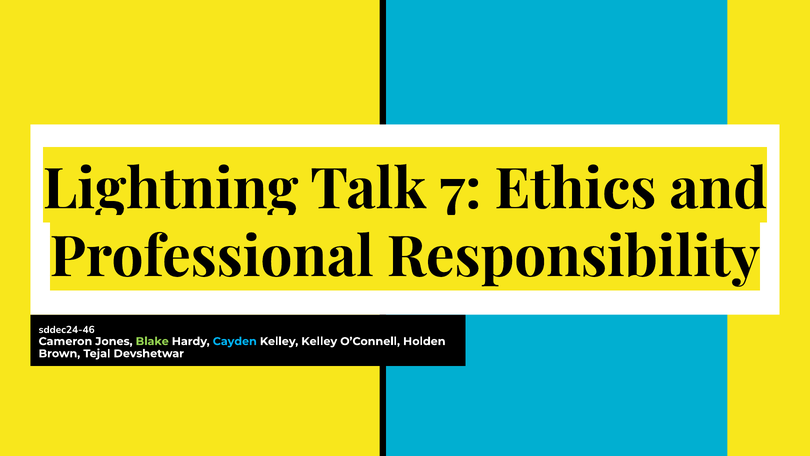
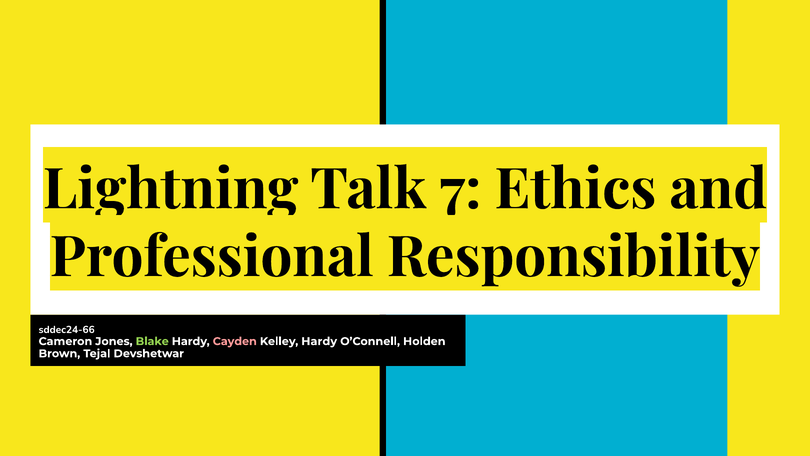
sddec24-46: sddec24-46 -> sddec24-66 (67, 329)
Cayden colour: light blue -> pink (235, 341)
Kelley Kelley: Kelley -> Hardy (319, 341)
